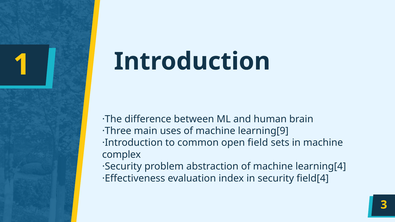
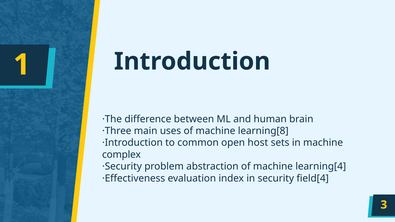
learning[9: learning[9 -> learning[8 (263, 131)
field: field -> host (258, 143)
